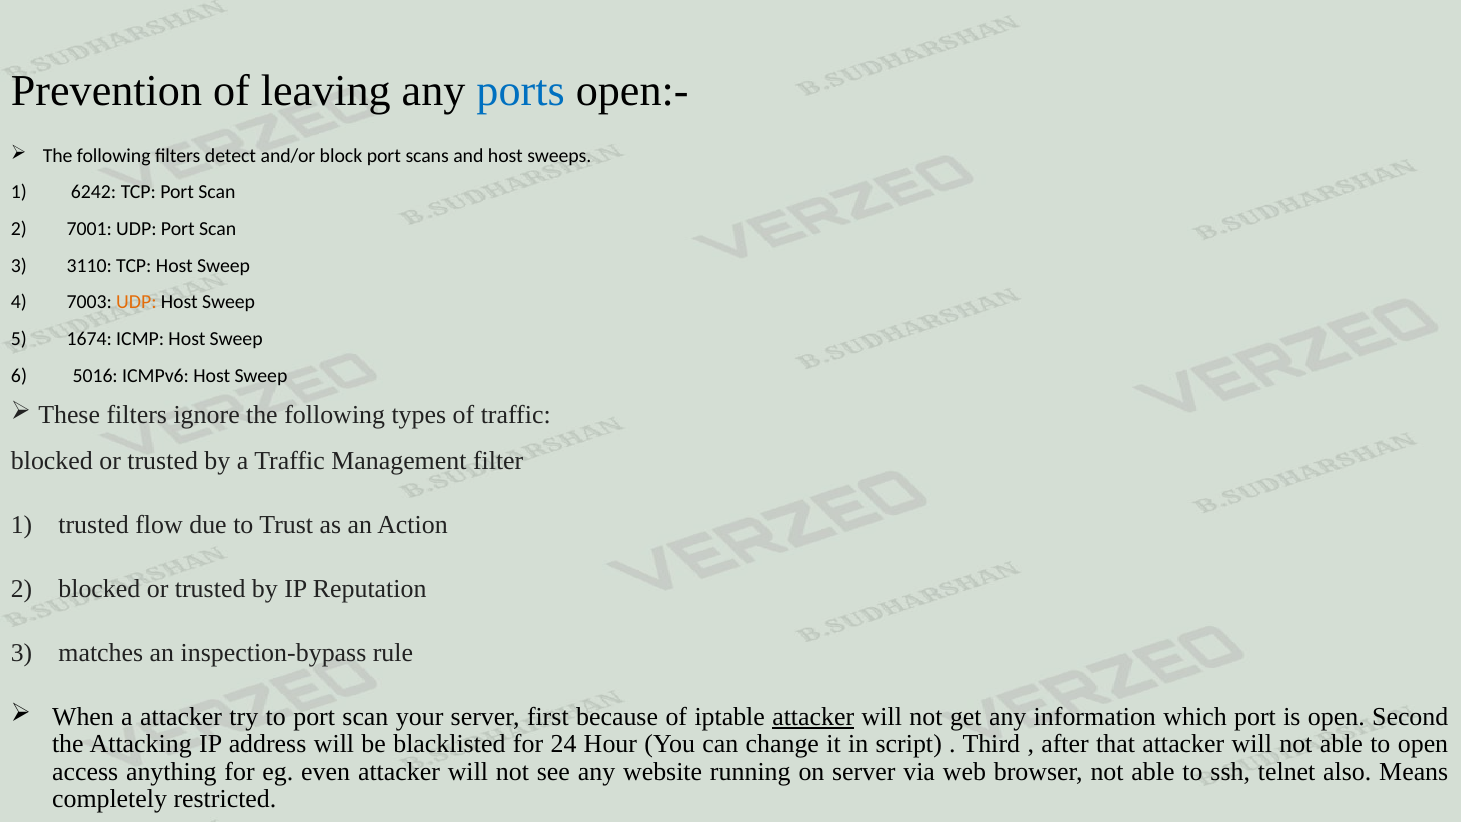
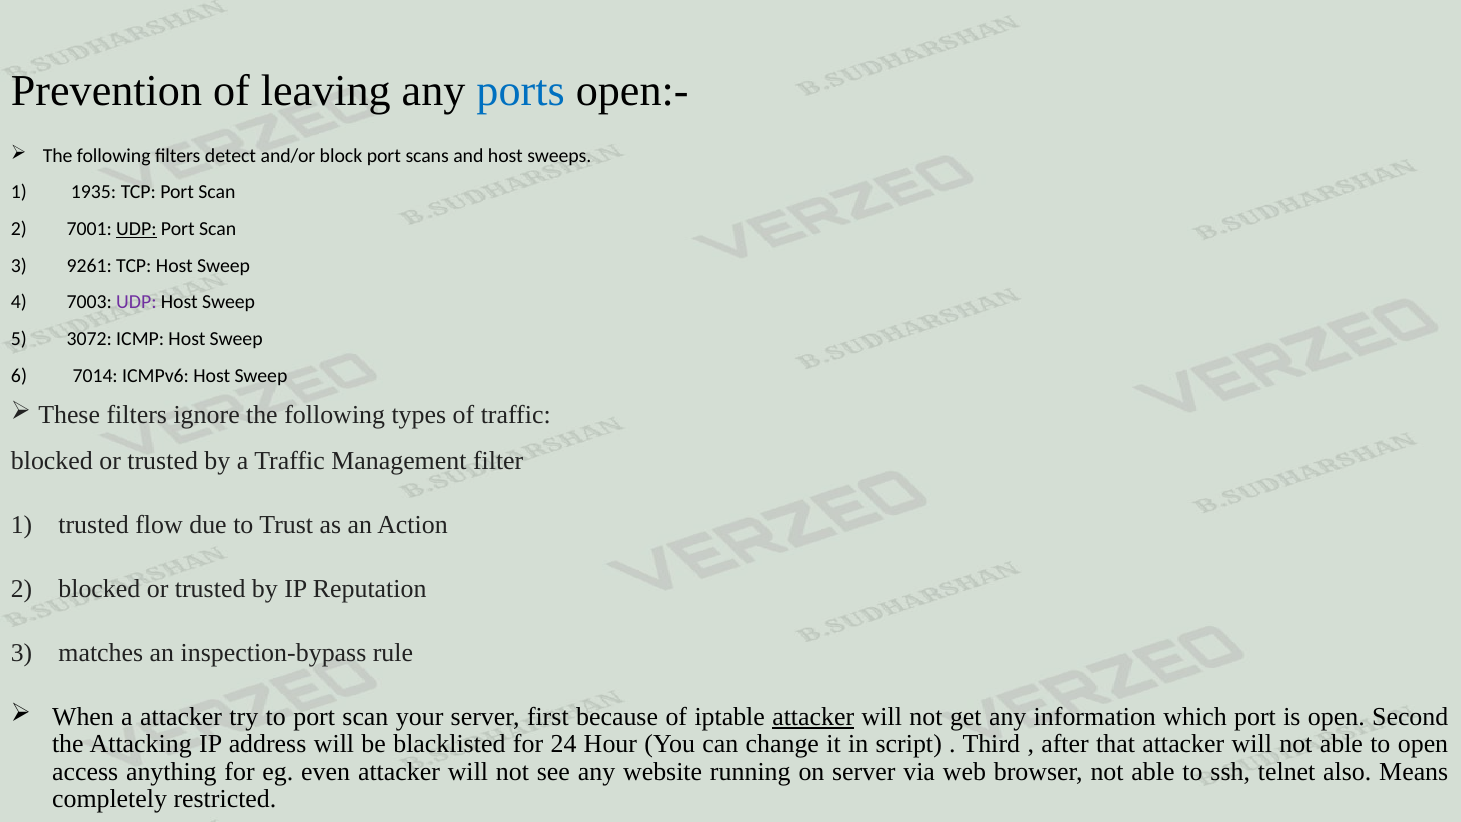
6242: 6242 -> 1935 (94, 192)
UDP underline: none -> present (136, 229)
3110: 3110 -> 9261 (89, 266)
UDP colour: orange -> purple (136, 302)
1674: 1674 -> 3072 (89, 339)
5016: 5016 -> 7014 (95, 375)
